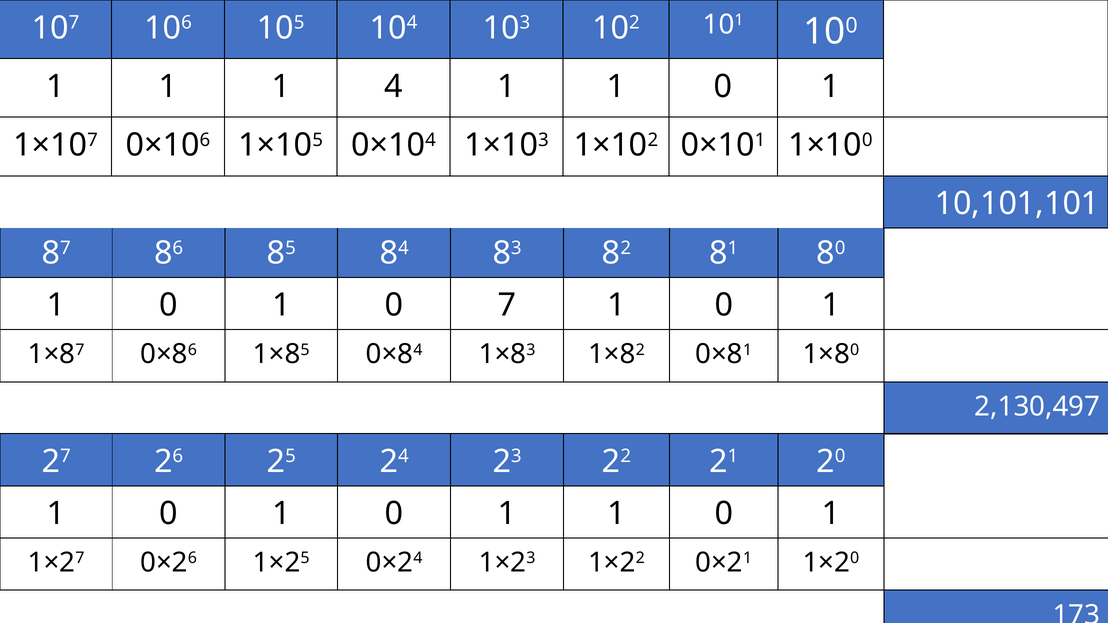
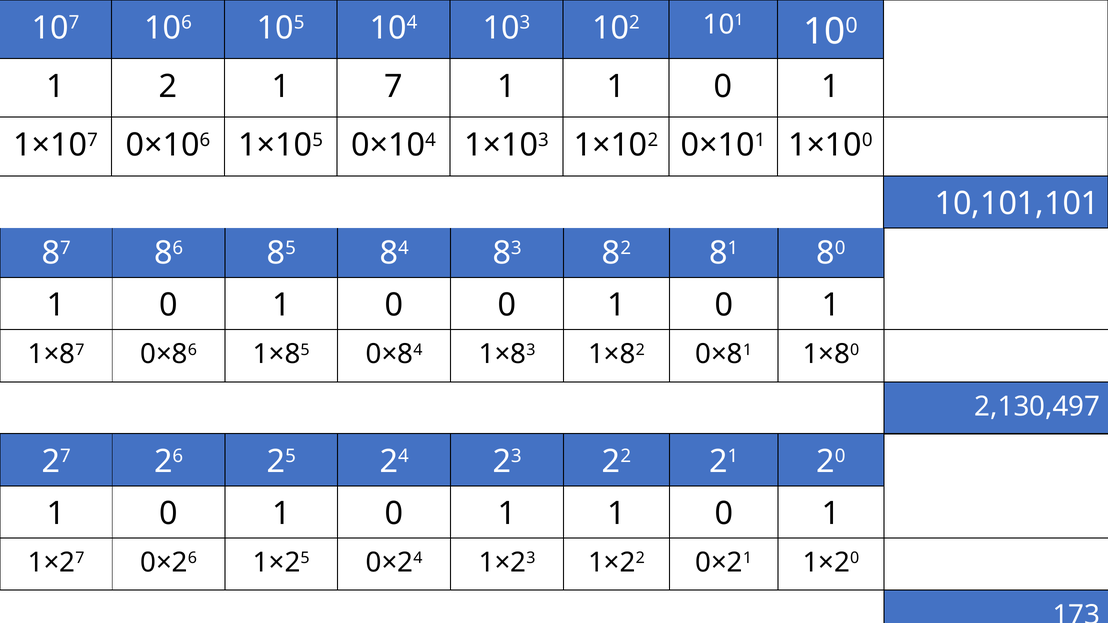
1: 1 -> 2 (168, 87)
4: 4 -> 7 (394, 87)
0 7: 7 -> 0 (507, 305)
